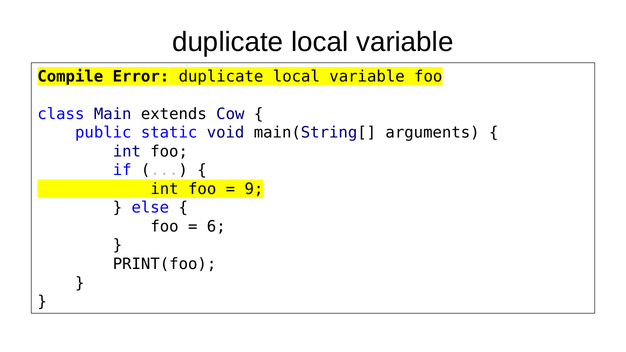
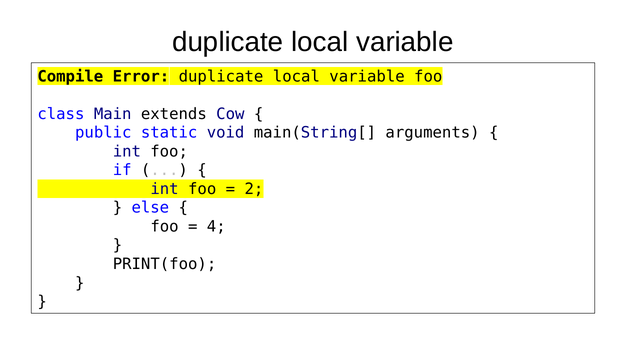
9: 9 -> 2 (254, 189)
6: 6 -> 4 (216, 227)
